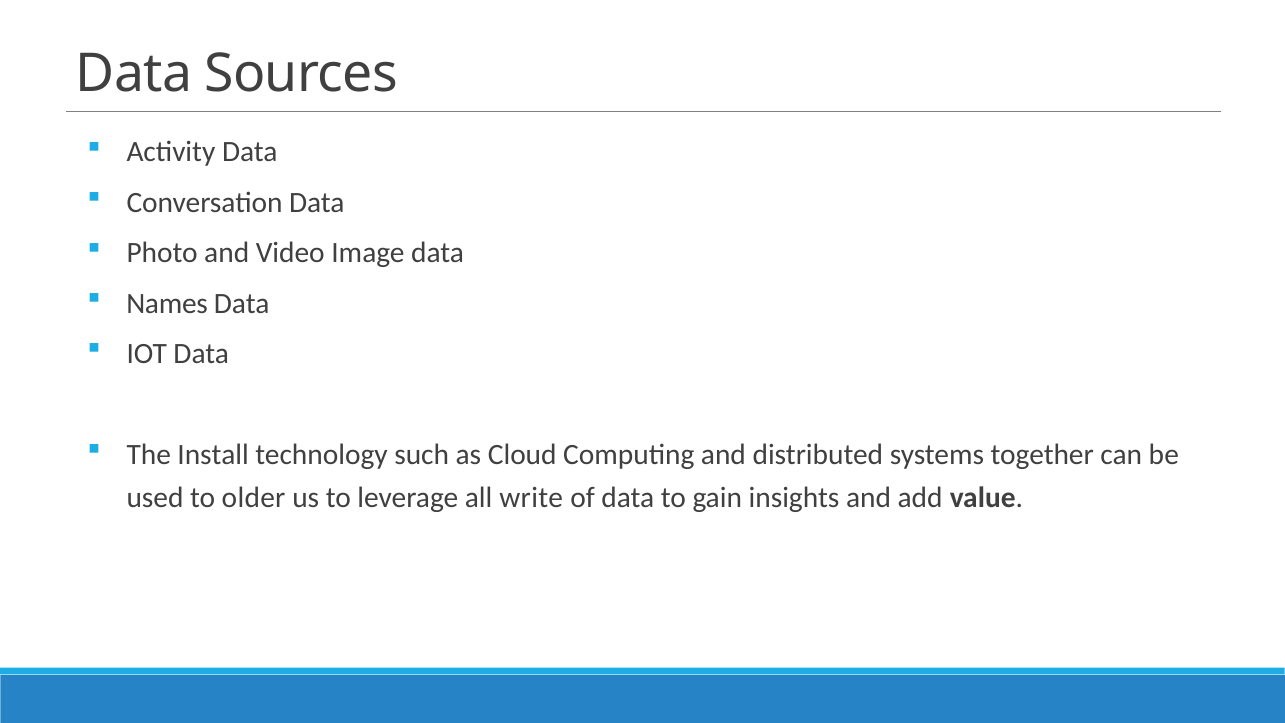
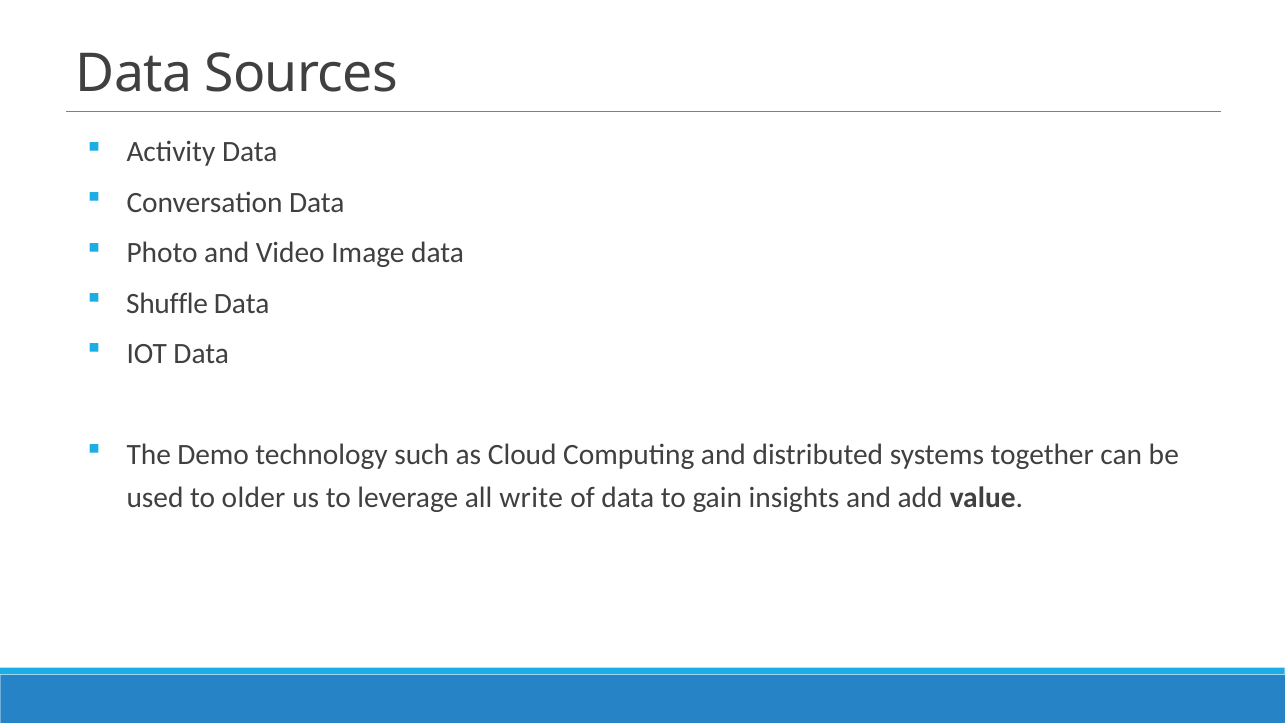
Names: Names -> Shuffle (167, 303)
Install: Install -> Demo (213, 455)
